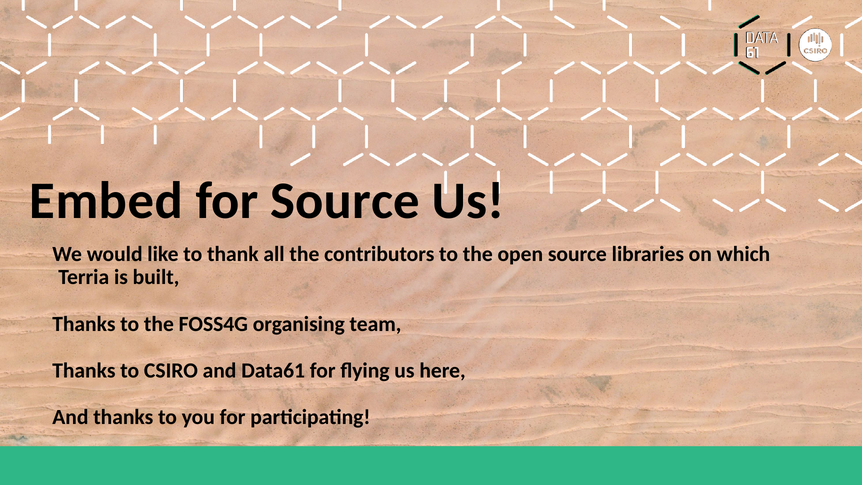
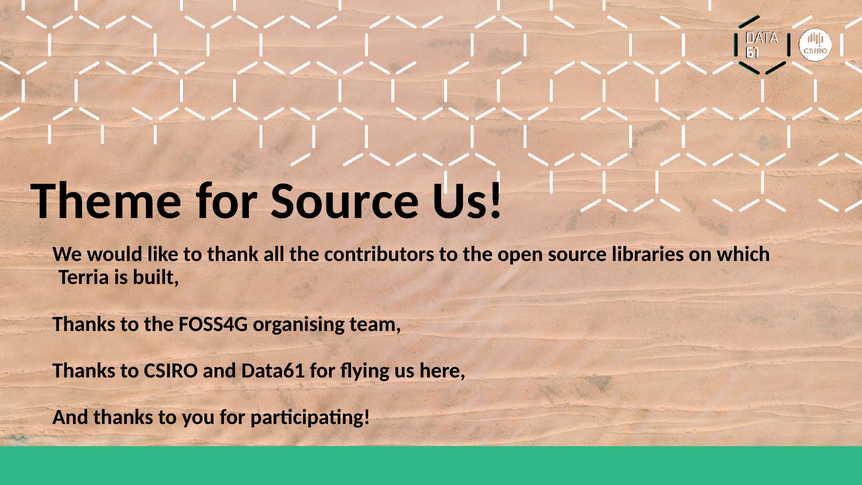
Embed: Embed -> Theme (106, 201)
